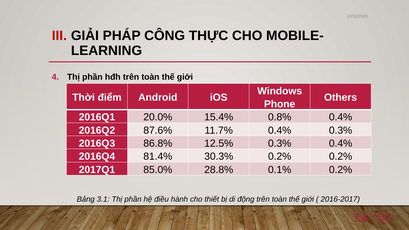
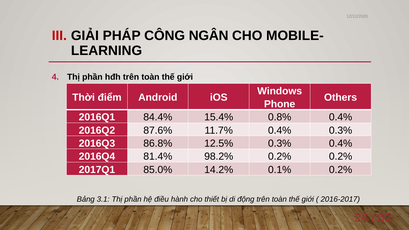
THỰC: THỰC -> NGÂN (209, 36)
20.0%: 20.0% -> 84.4% (158, 117)
30.3%: 30.3% -> 98.2% (219, 157)
28.8%: 28.8% -> 14.2% (219, 170)
